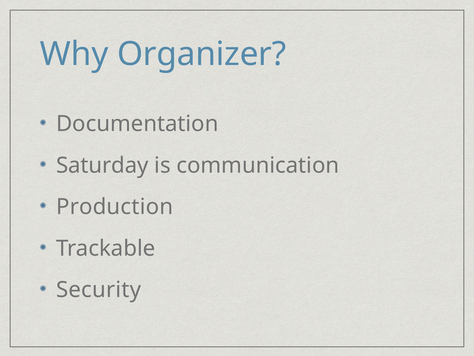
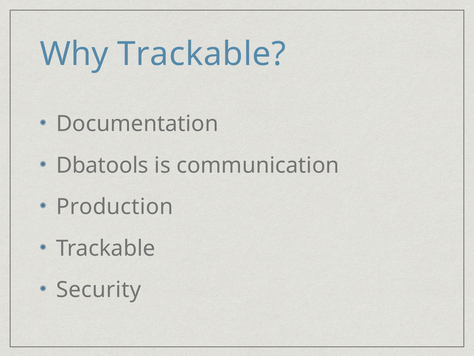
Why Organizer: Organizer -> Trackable (201, 54)
Saturday: Saturday -> Dbatools (102, 165)
